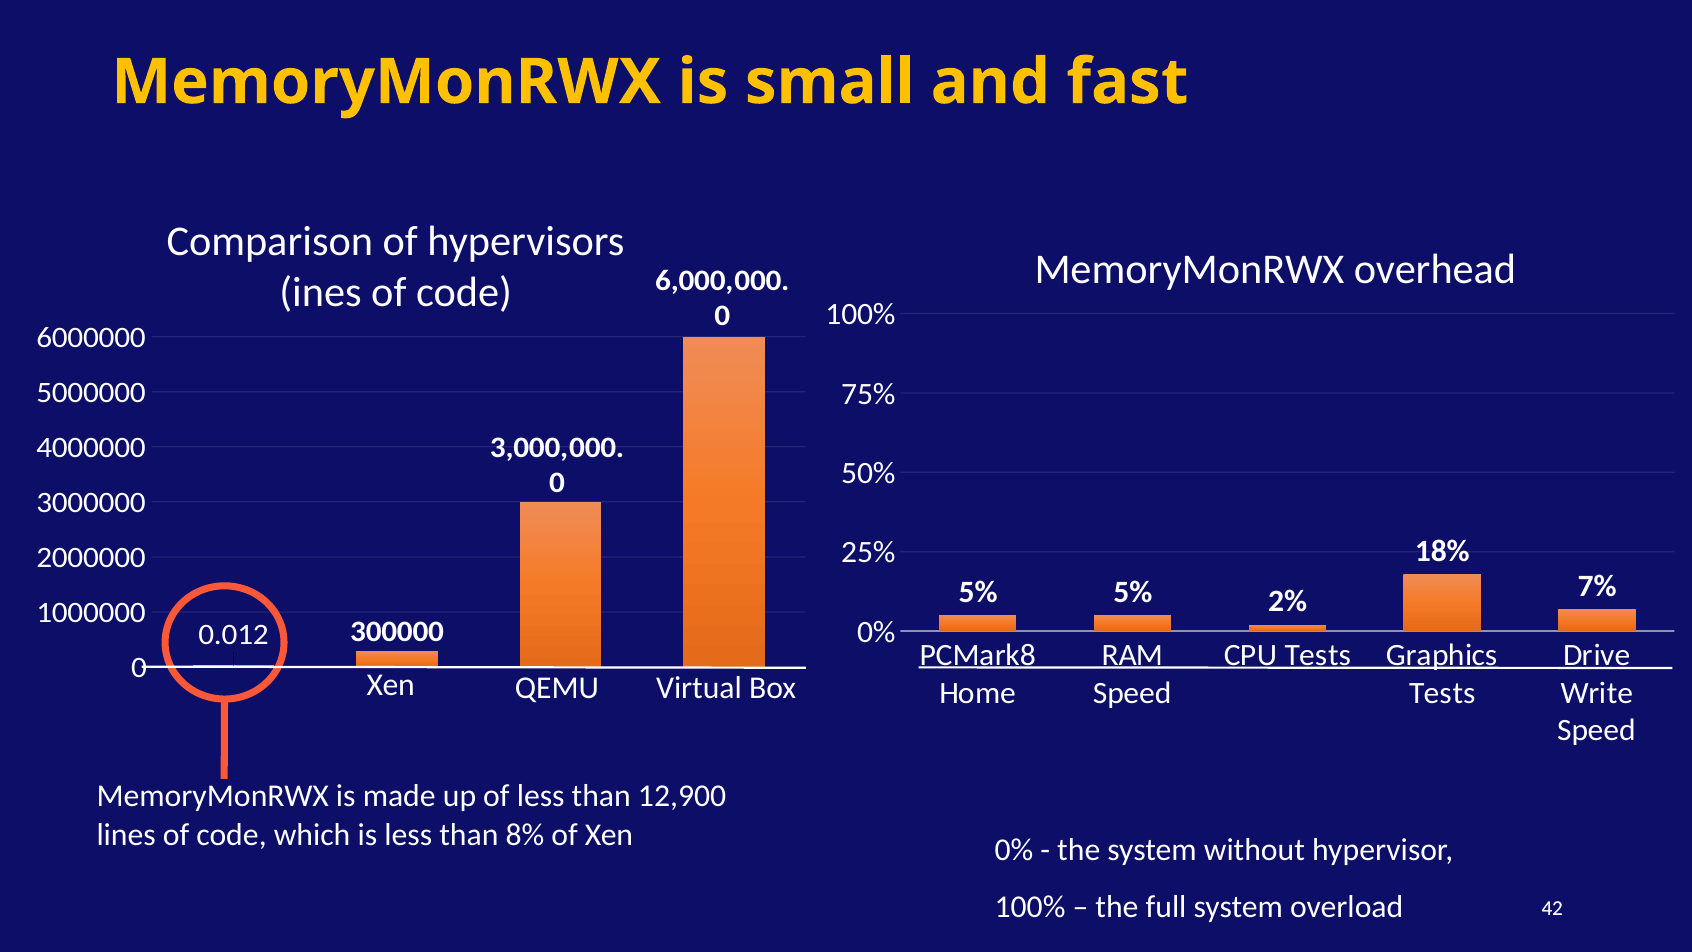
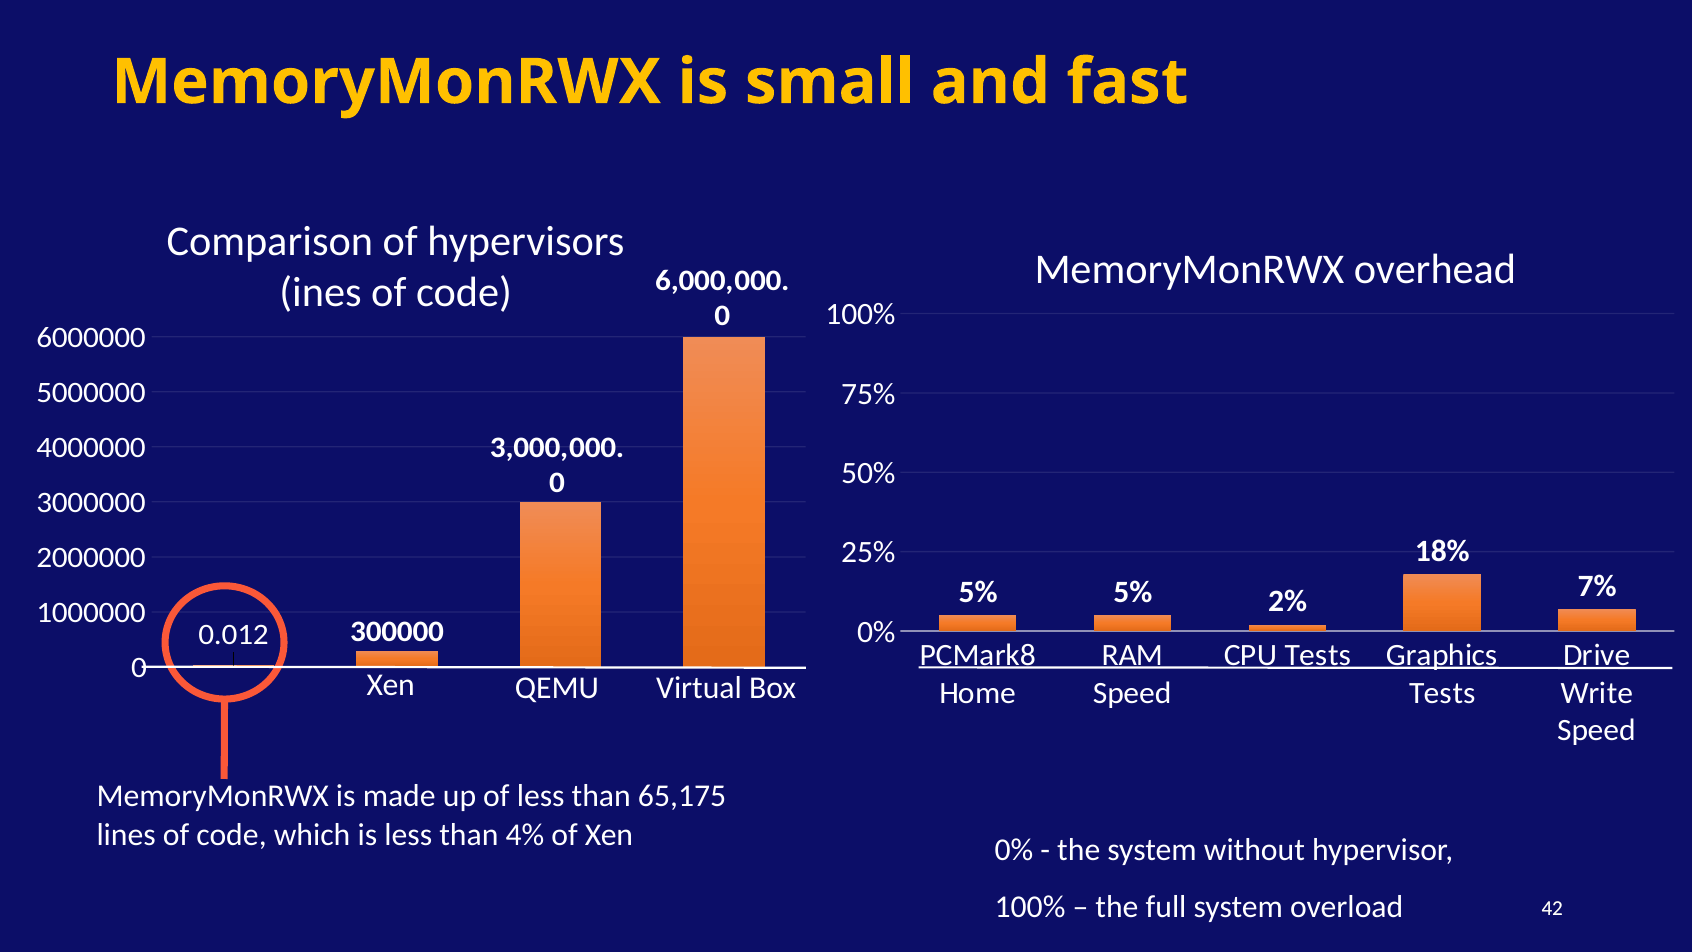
12,900: 12,900 -> 65,175 (682, 796)
8%: 8% -> 4% (525, 834)
